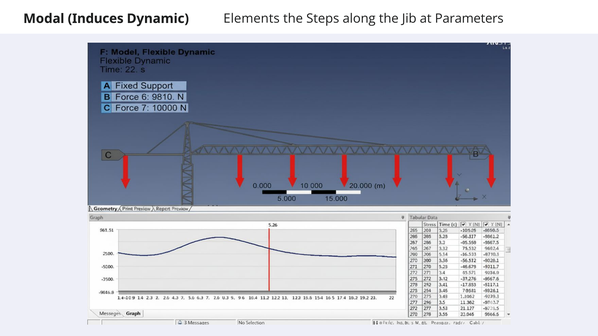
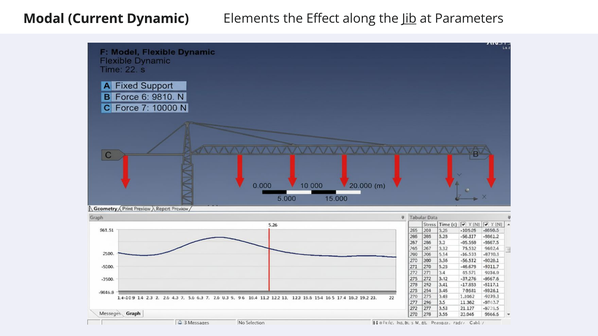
Induces: Induces -> Current (96, 19)
Steps: Steps -> Effect (323, 19)
Jib underline: none -> present (409, 19)
